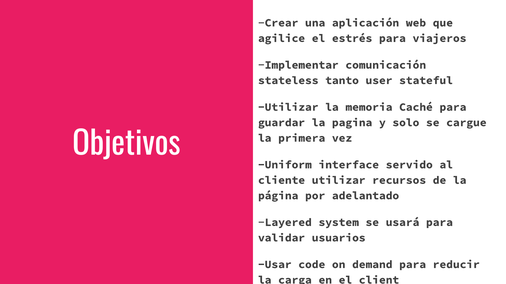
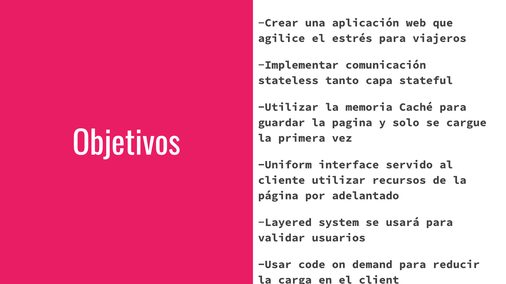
user: user -> capa (379, 81)
